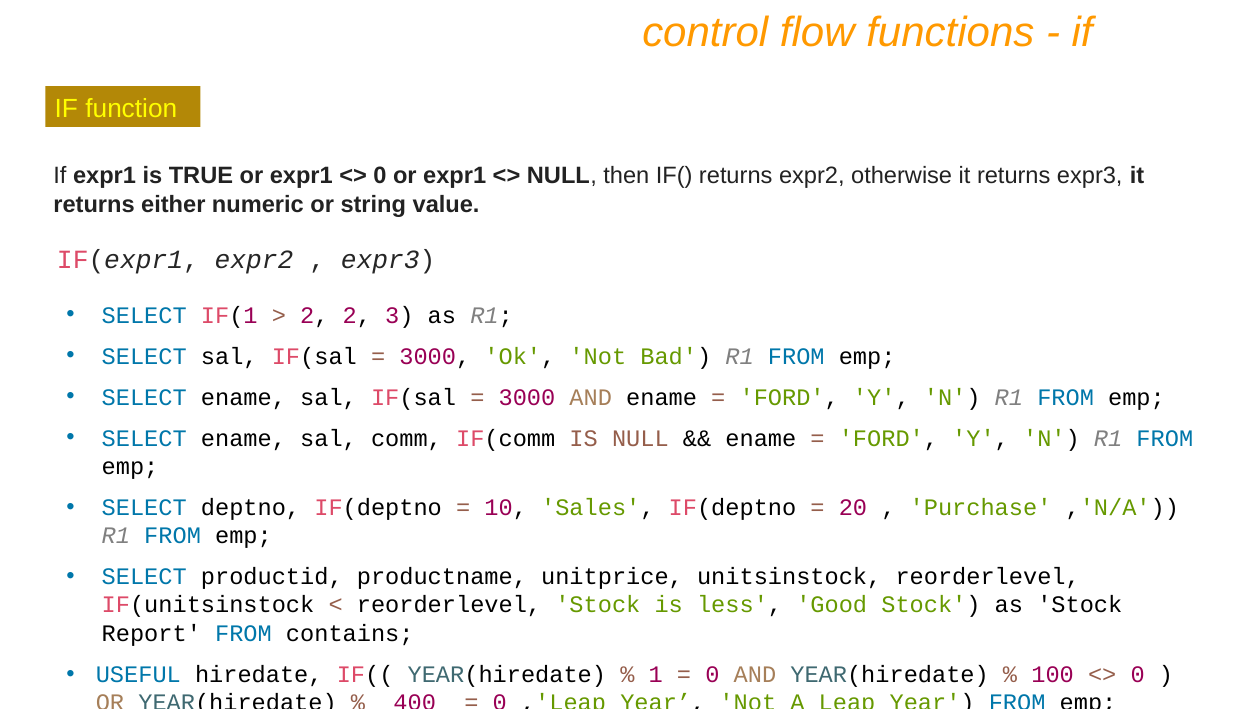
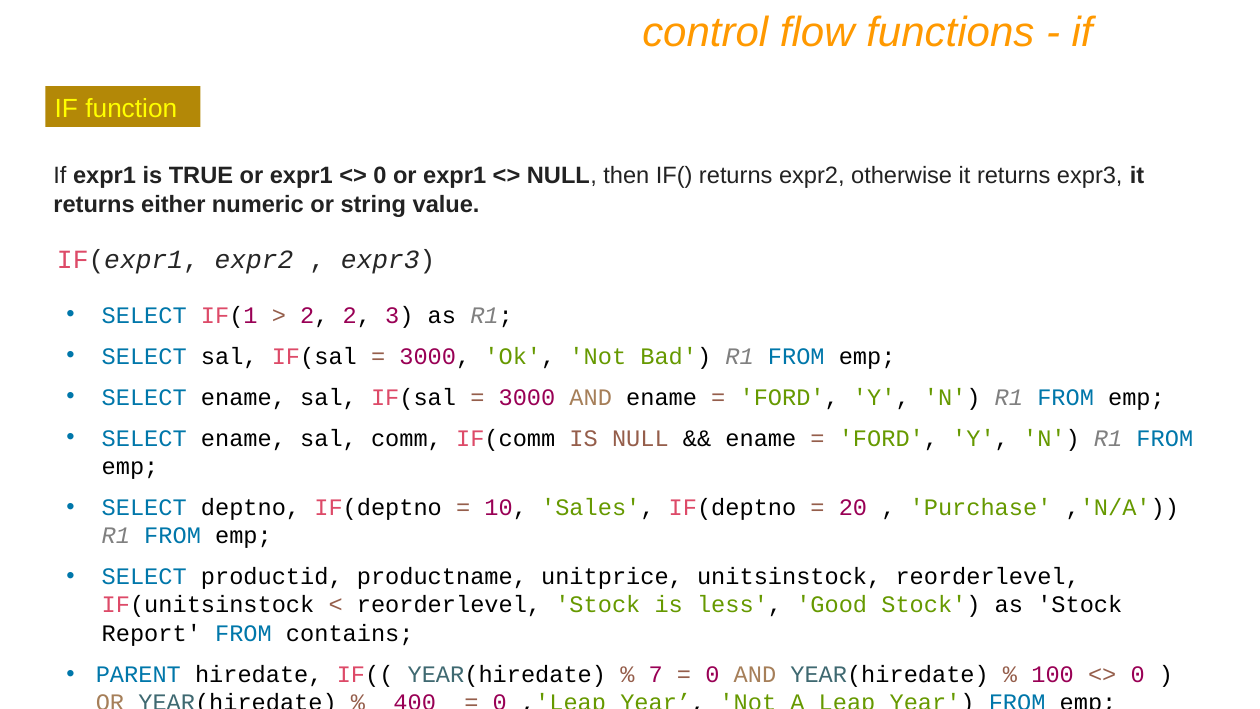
USEFUL: USEFUL -> PARENT (138, 674)
1: 1 -> 7 (656, 674)
